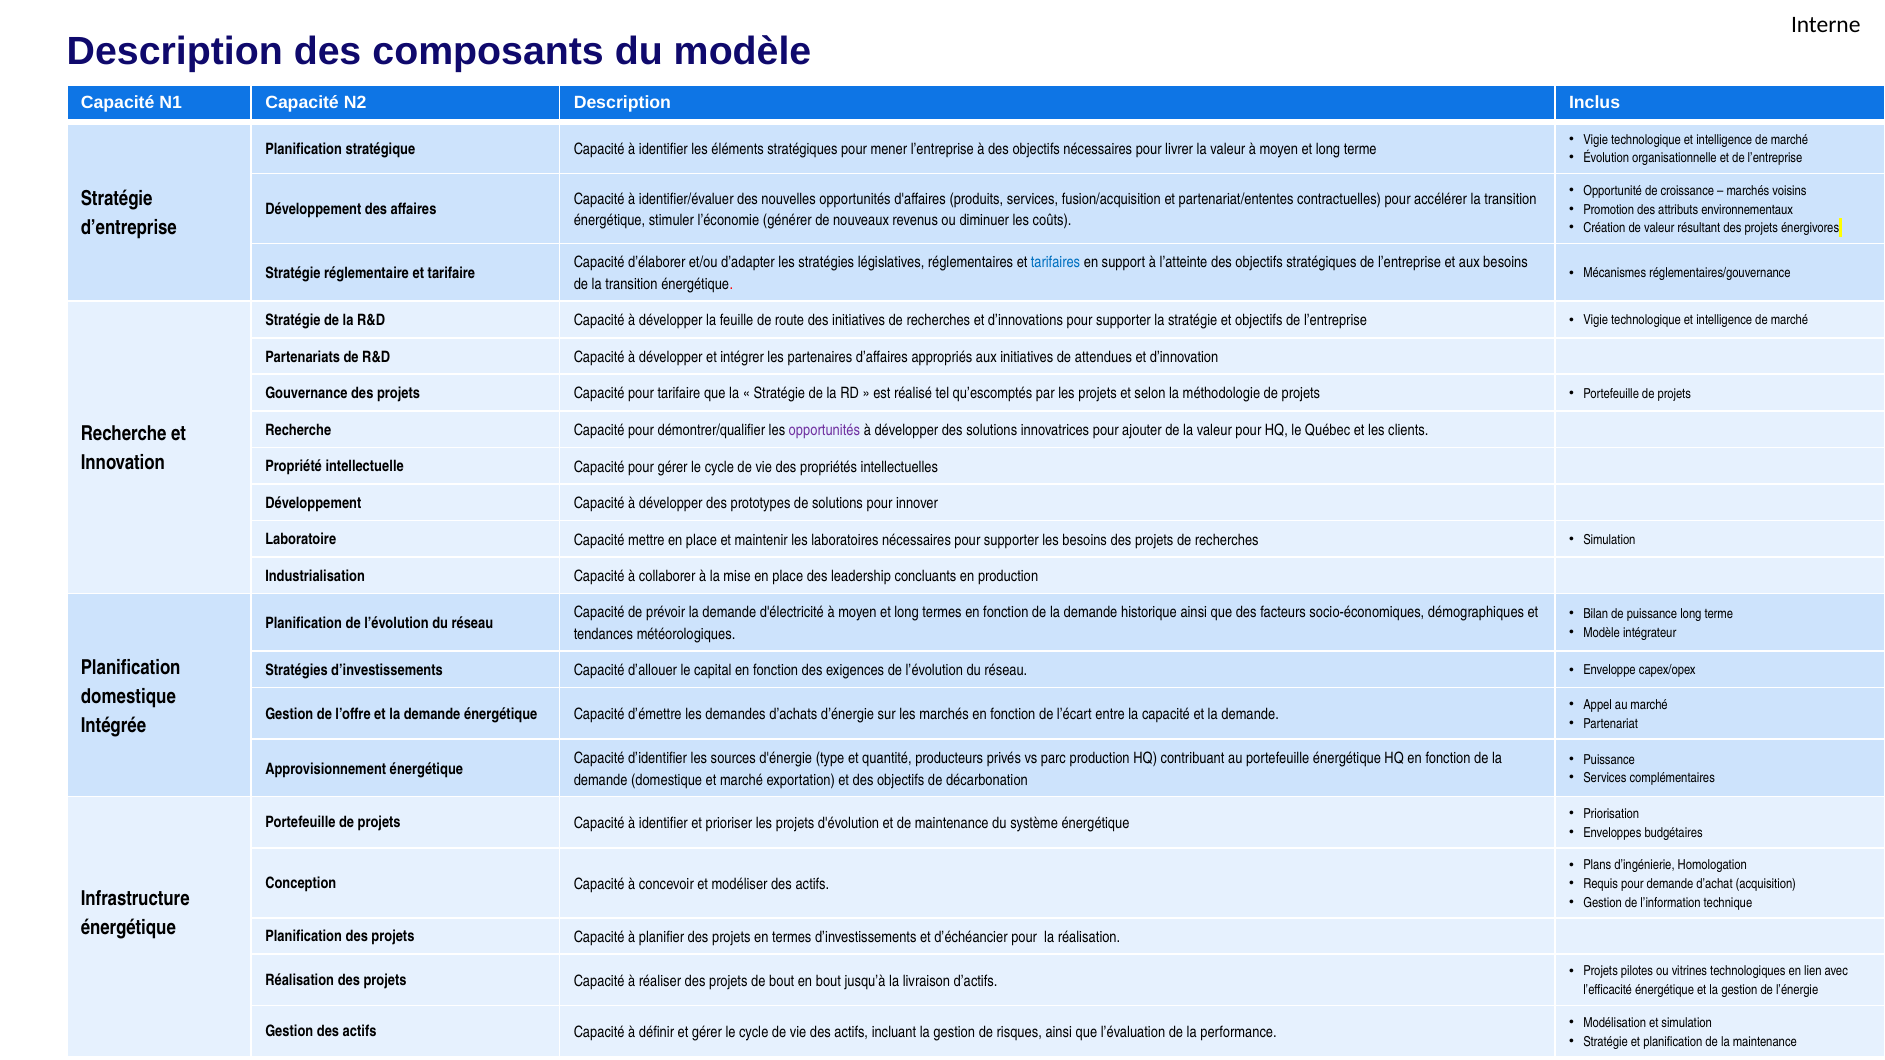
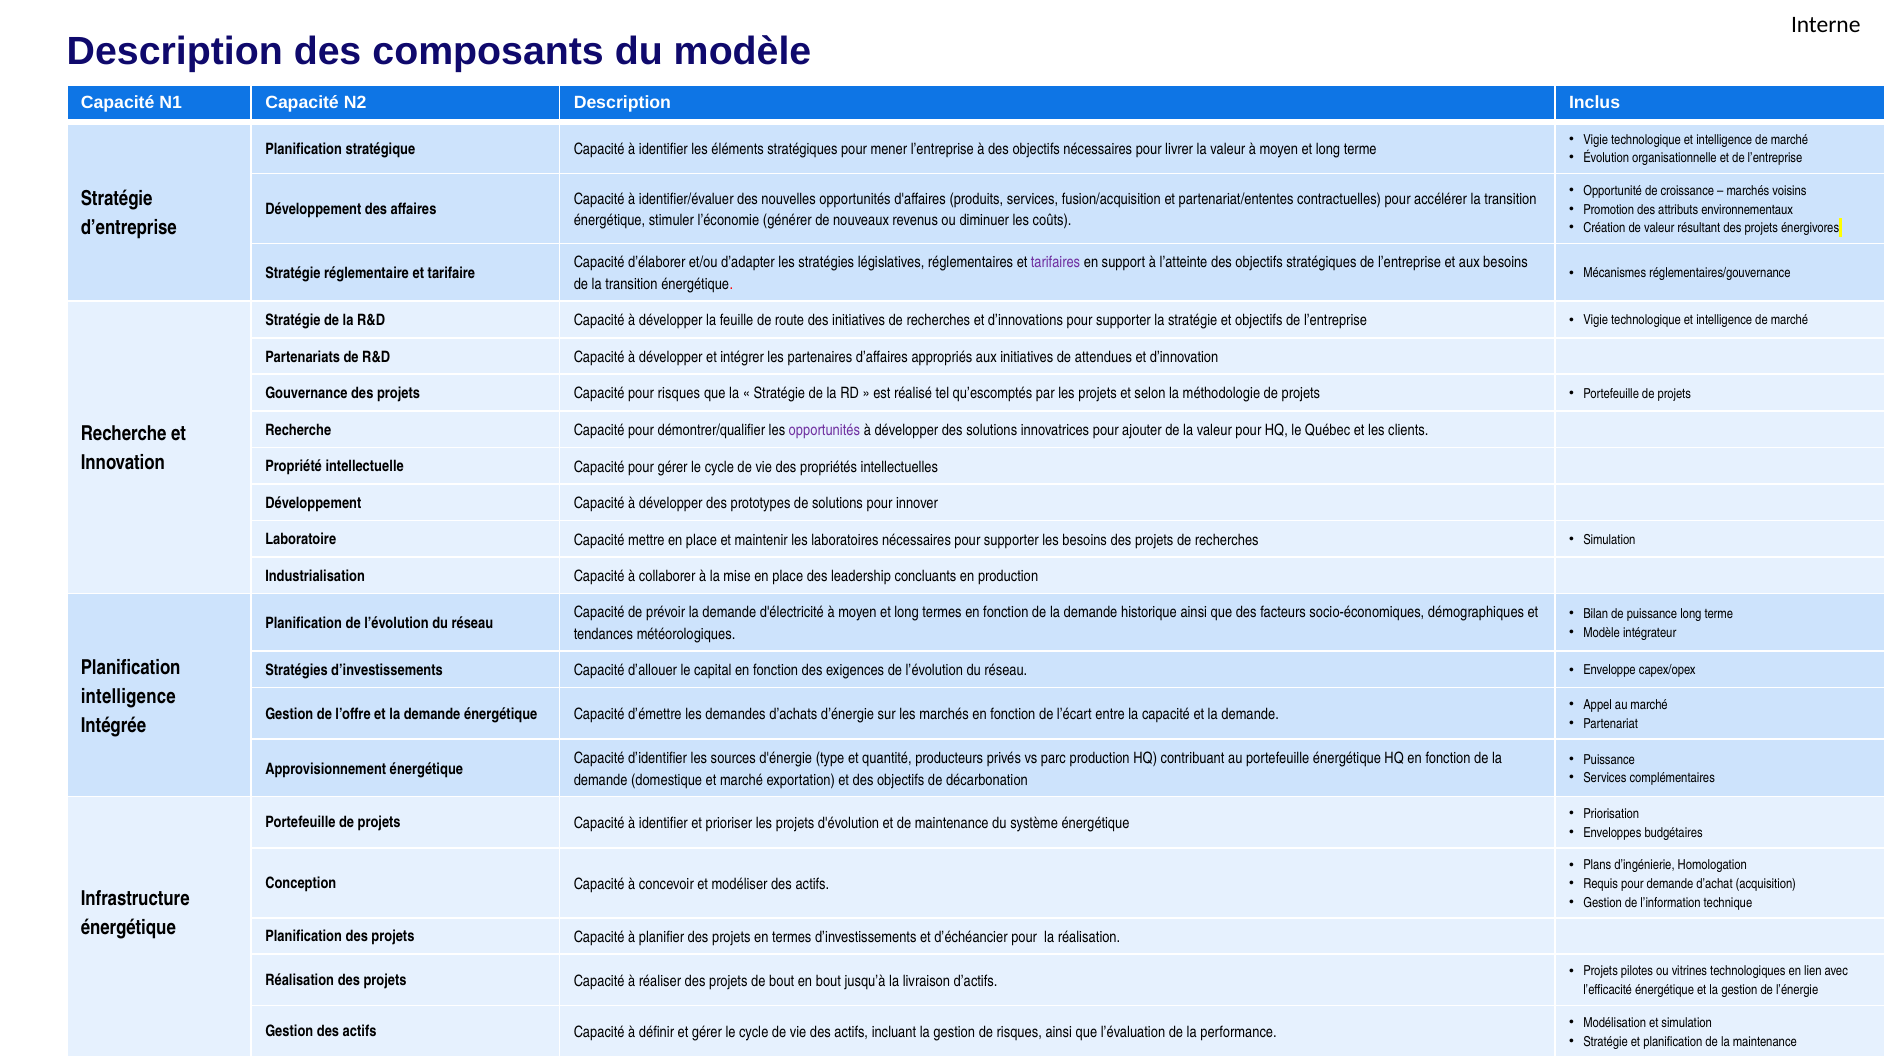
tarifaires colour: blue -> purple (1056, 263)
pour tarifaire: tarifaire -> risques (679, 394)
domestique: domestique -> intelligence (128, 697)
